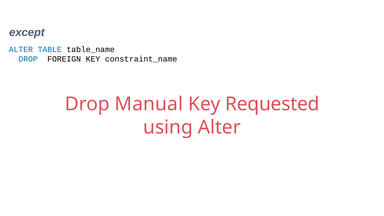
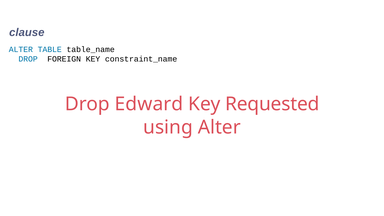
except: except -> clause (27, 32)
Manual: Manual -> Edward (149, 104)
